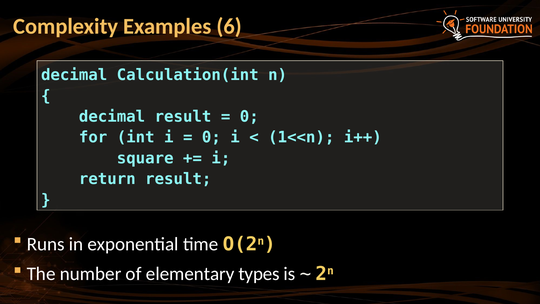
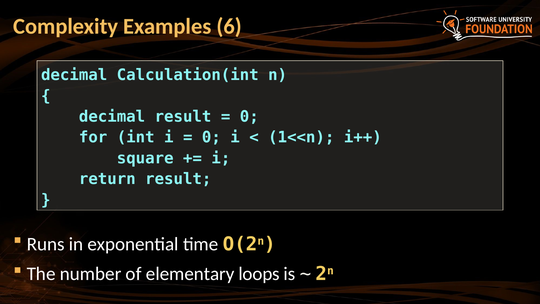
types: types -> loops (259, 274)
